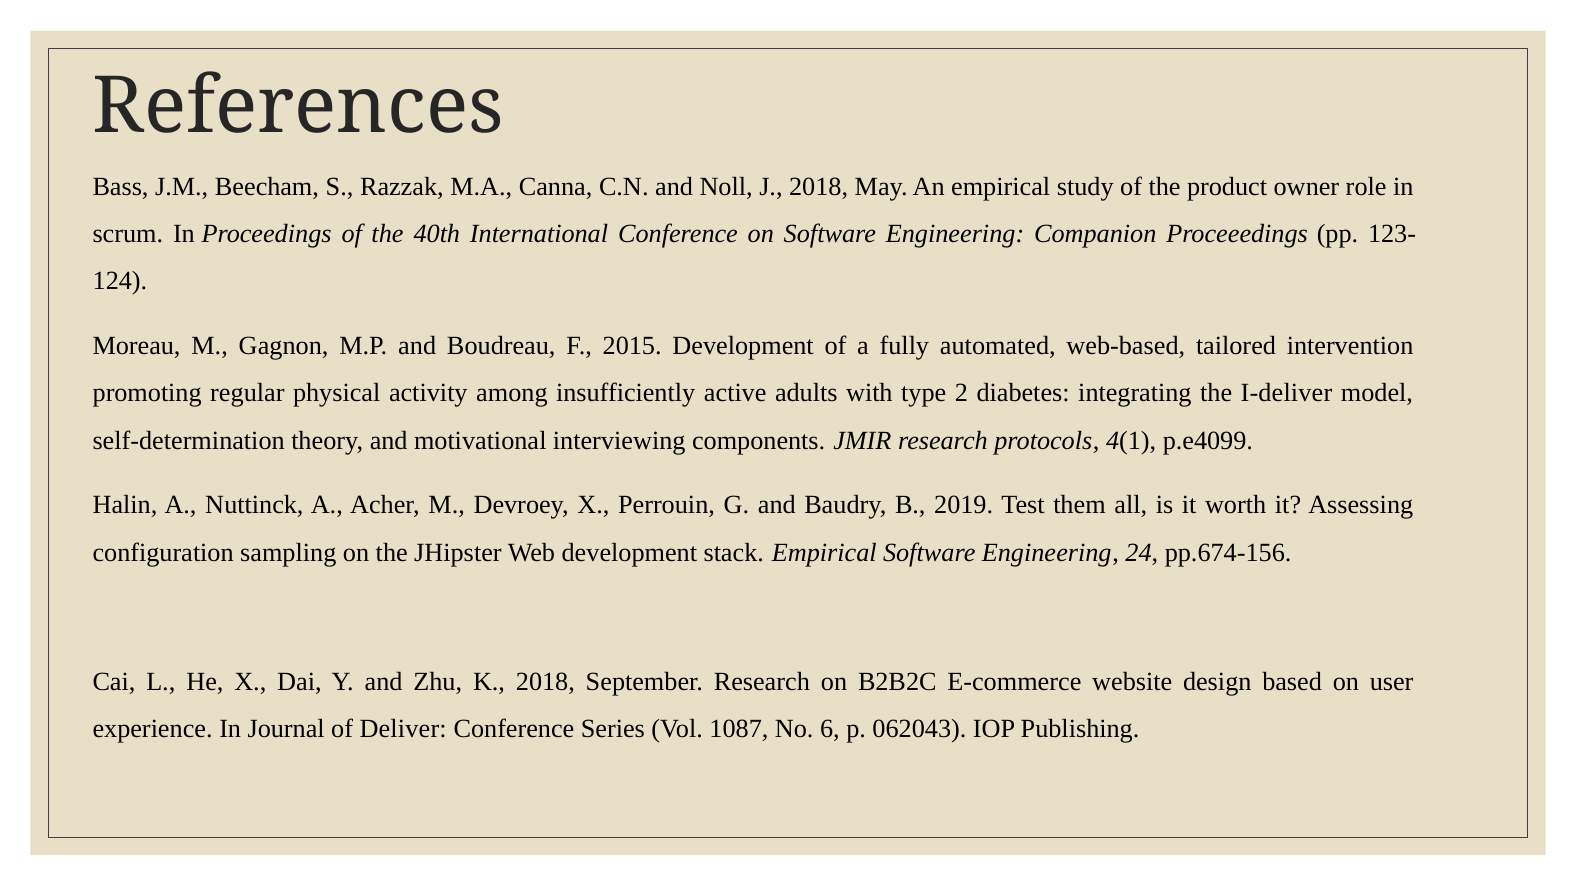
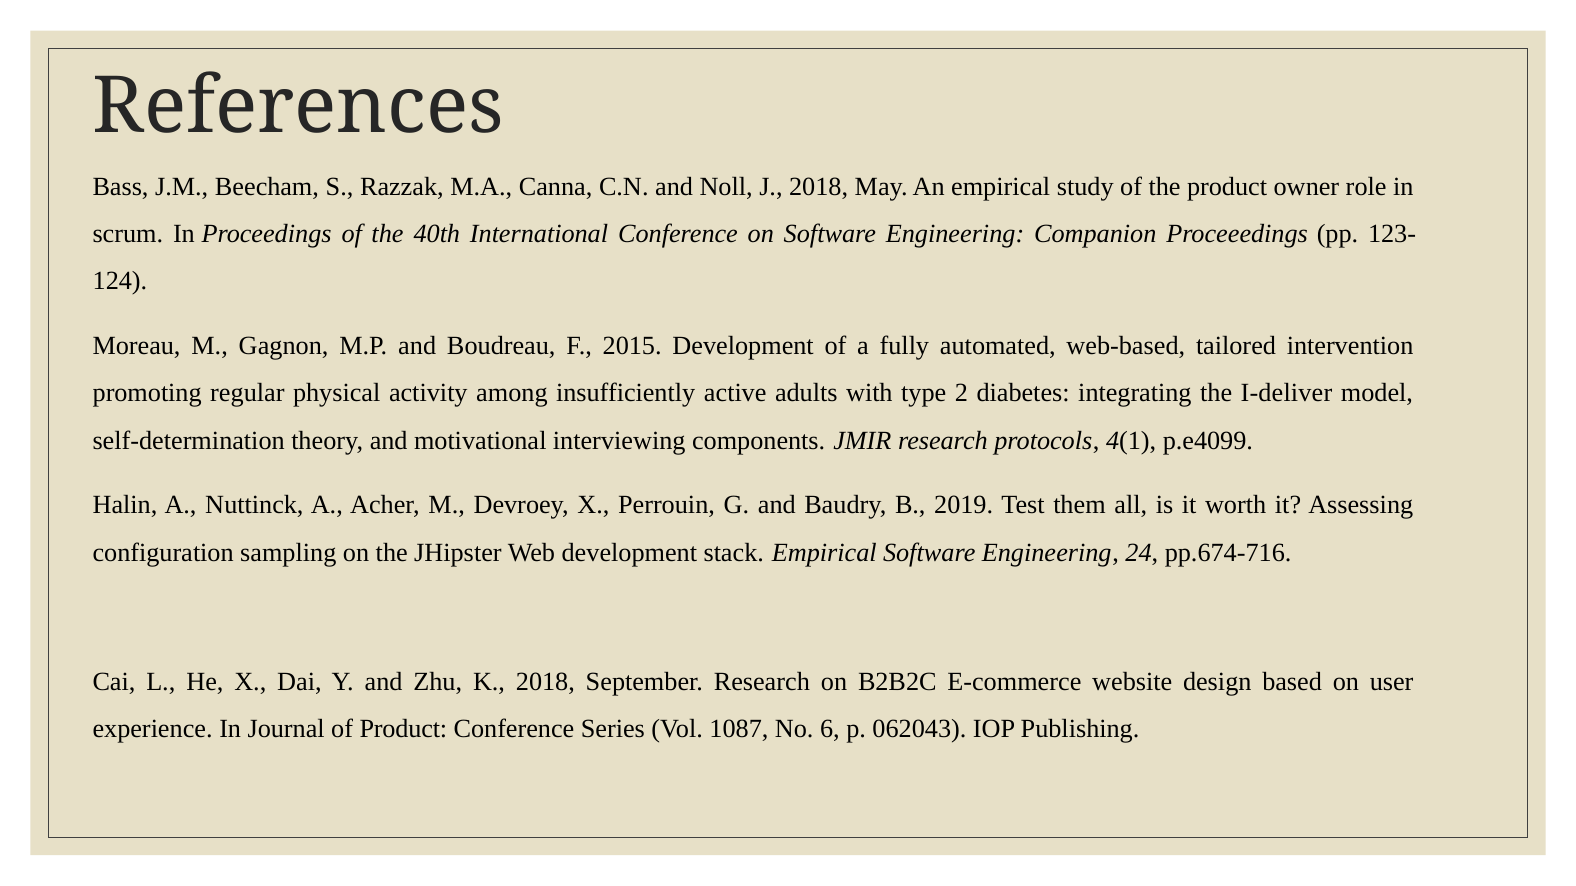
pp.674-156: pp.674-156 -> pp.674-716 (1228, 553)
of Deliver: Deliver -> Product (403, 730)
